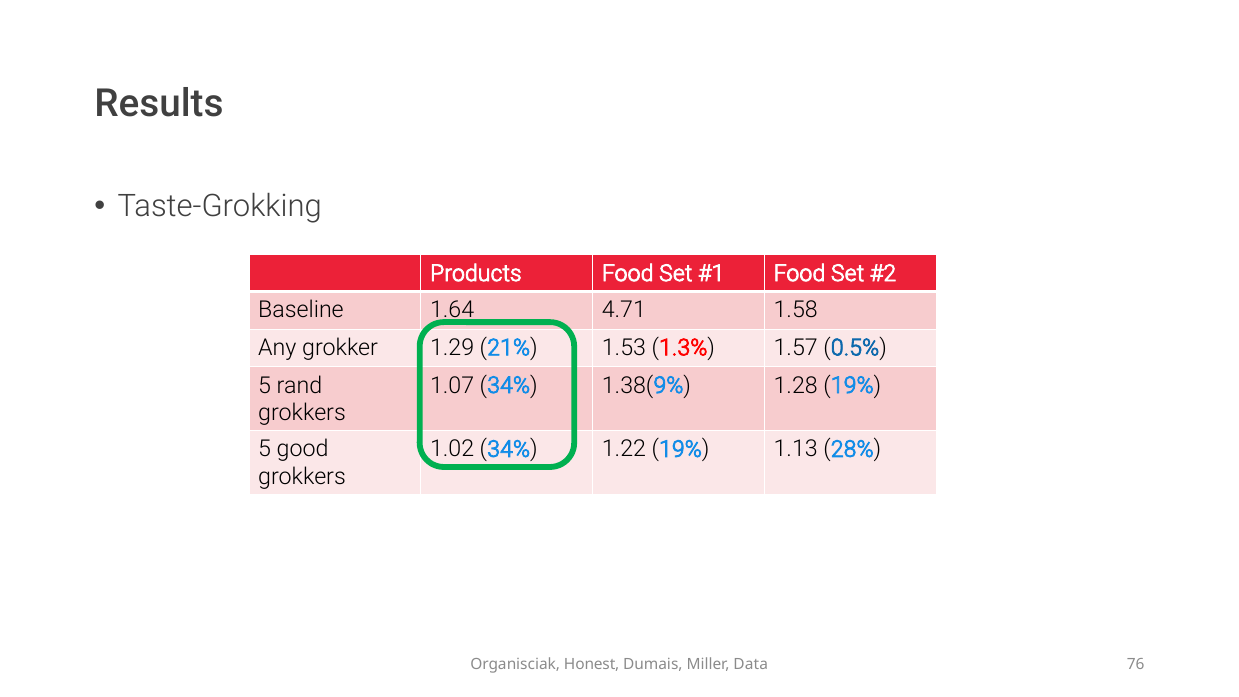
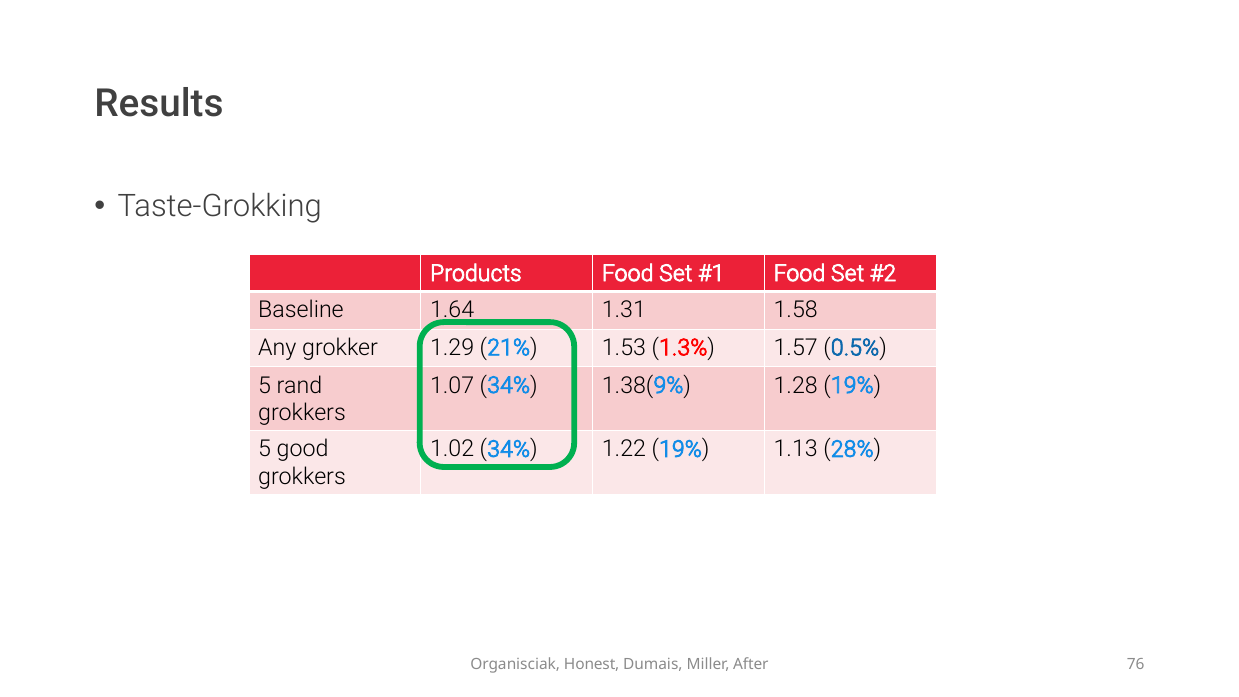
4.71: 4.71 -> 1.31 (624, 310)
Data: Data -> After (751, 664)
